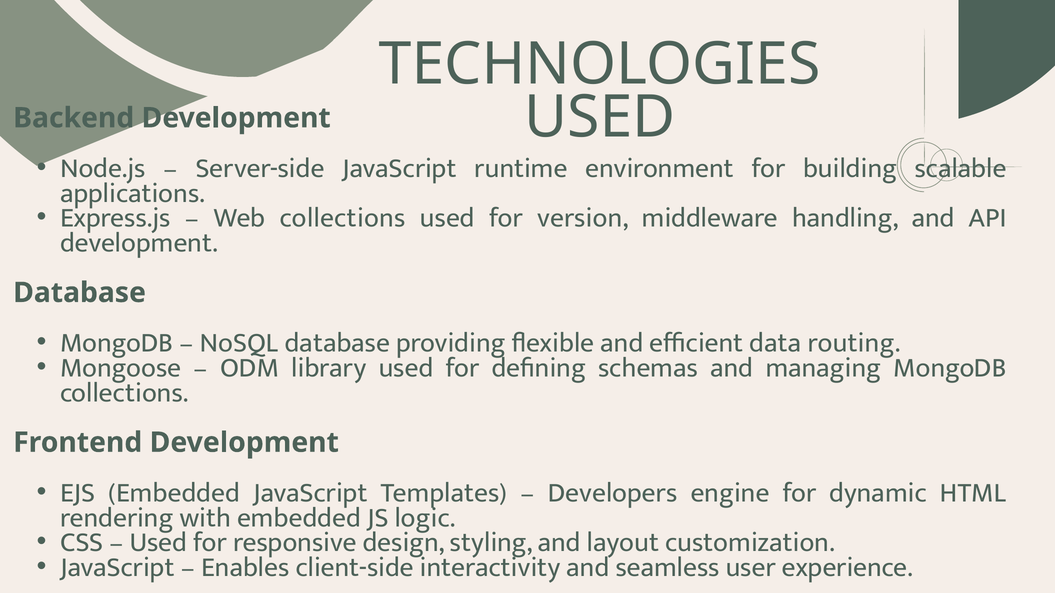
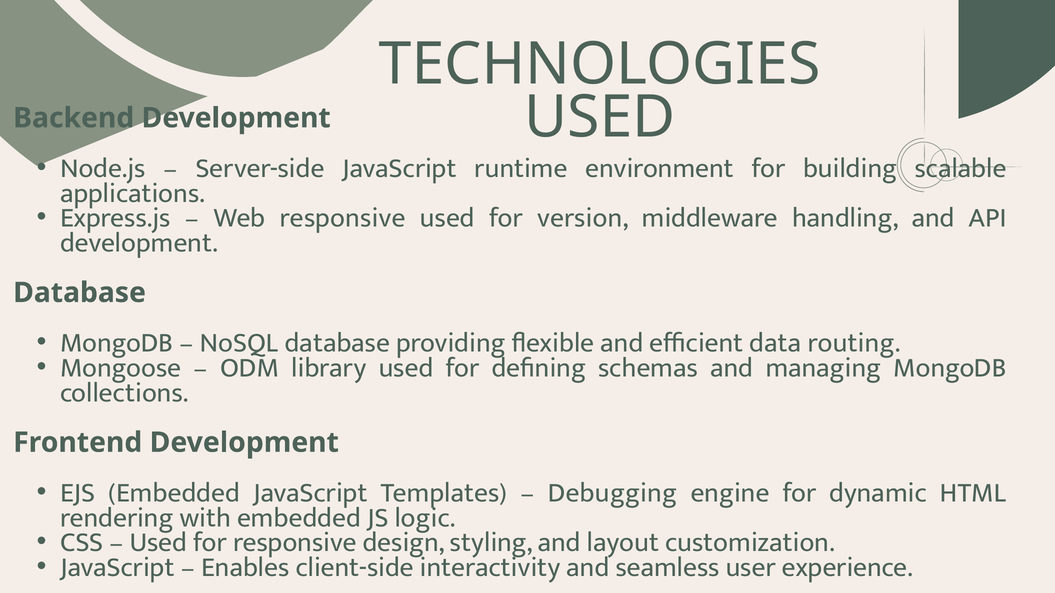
Web collections: collections -> responsive (343, 218)
Developers: Developers -> Debugging (612, 493)
